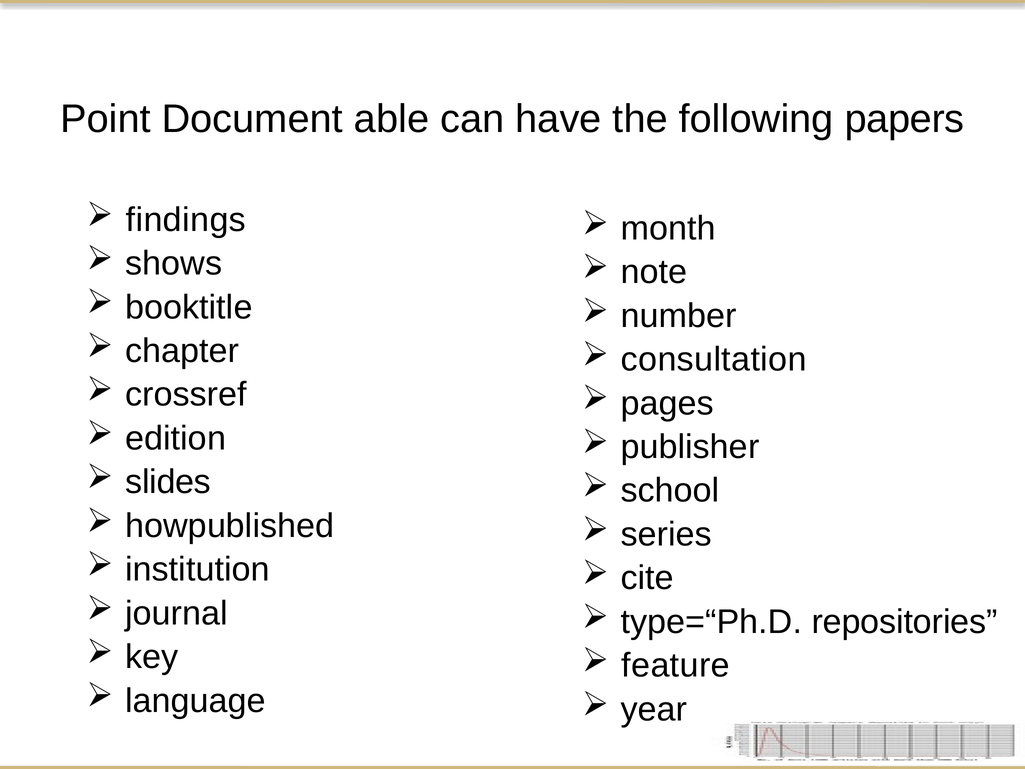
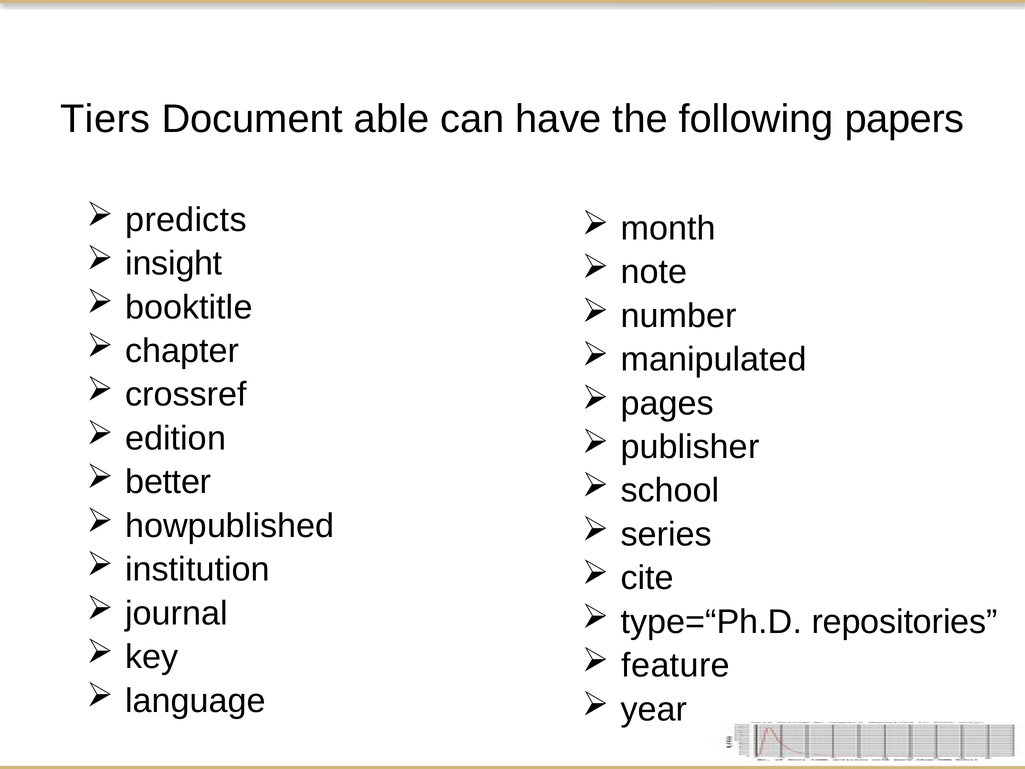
Point: Point -> Tiers (105, 119)
findings: findings -> predicts (186, 220)
shows: shows -> insight (174, 263)
consultation: consultation -> manipulated (714, 359)
slides: slides -> better (168, 482)
